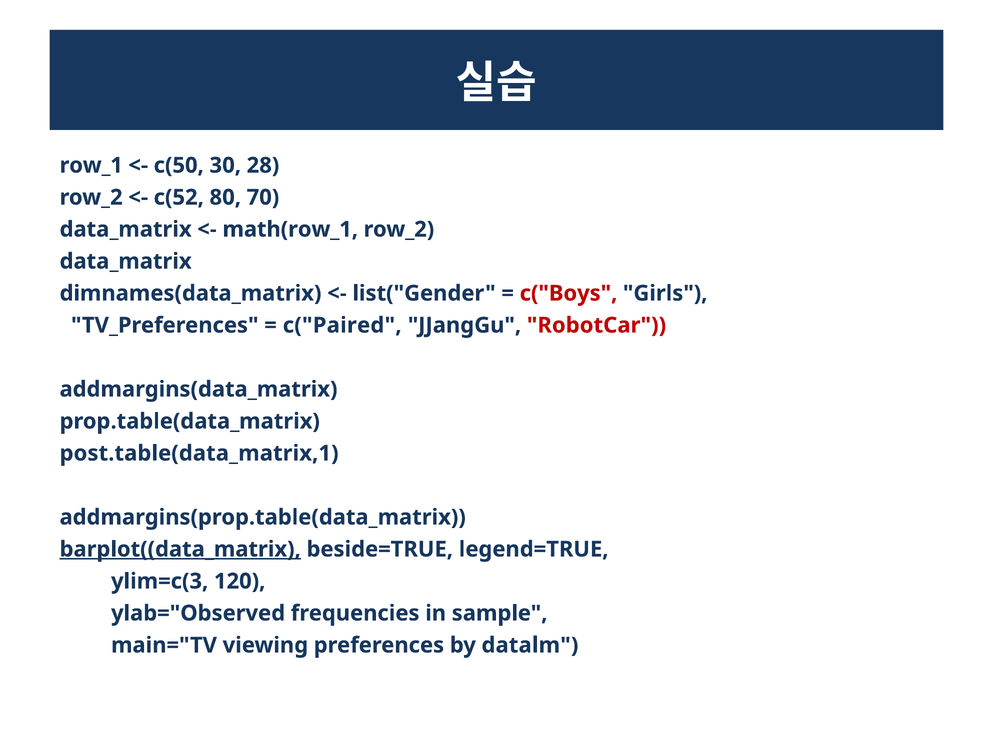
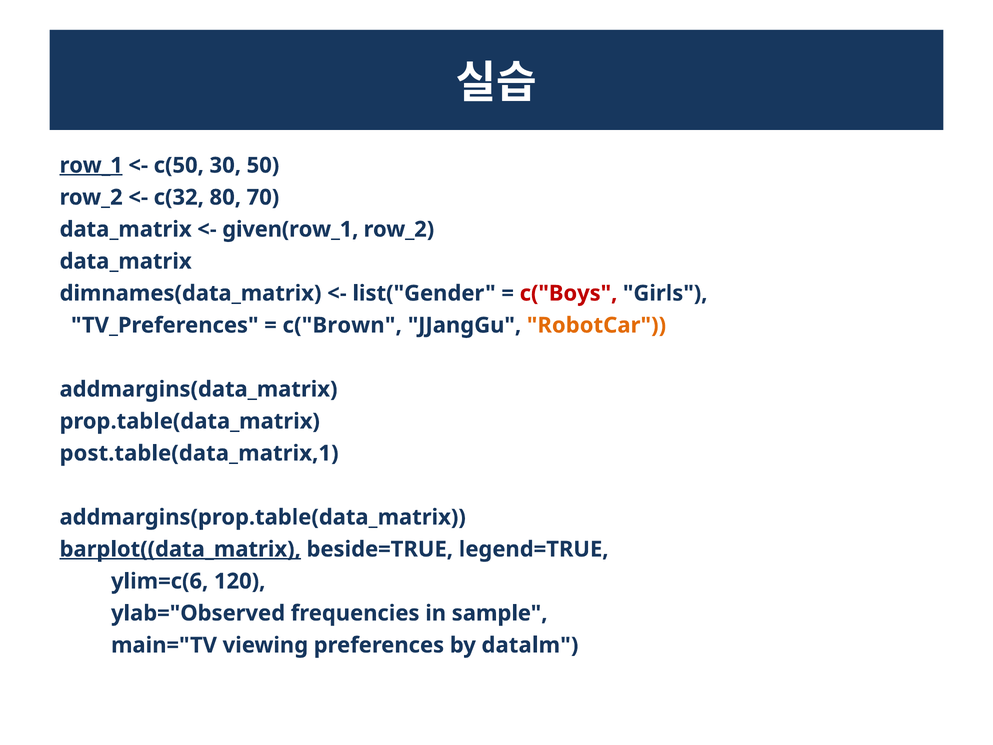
row_1 underline: none -> present (91, 165)
28: 28 -> 50 (263, 165)
c(52: c(52 -> c(32 (179, 197)
math(row_1: math(row_1 -> given(row_1 (290, 229)
c("Paired: c("Paired -> c("Brown (342, 325)
RobotCar colour: red -> orange (596, 325)
ylim=c(3: ylim=c(3 -> ylim=c(6 (160, 581)
